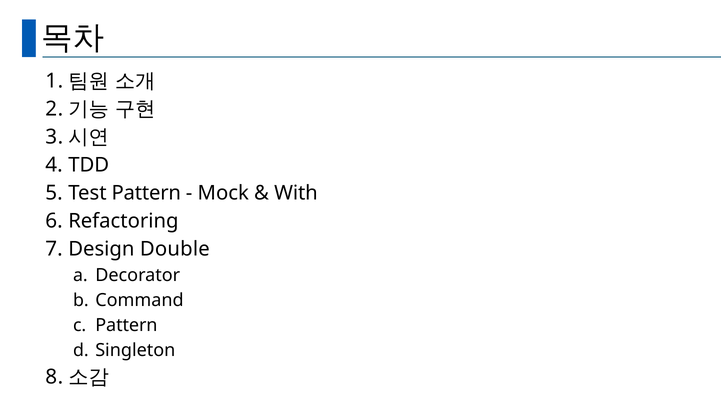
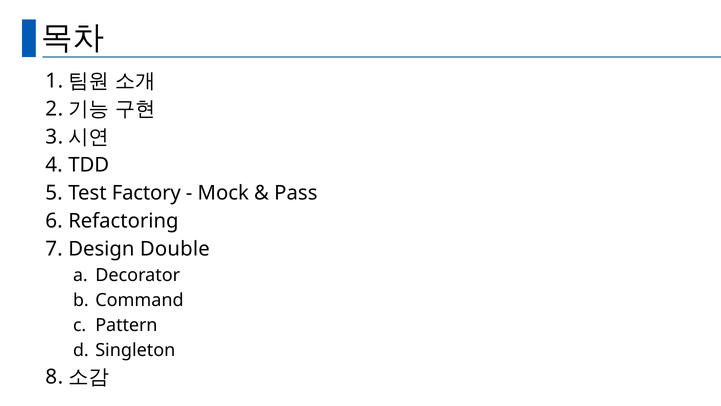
Test Pattern: Pattern -> Factory (146, 193)
With: With -> Pass (296, 193)
